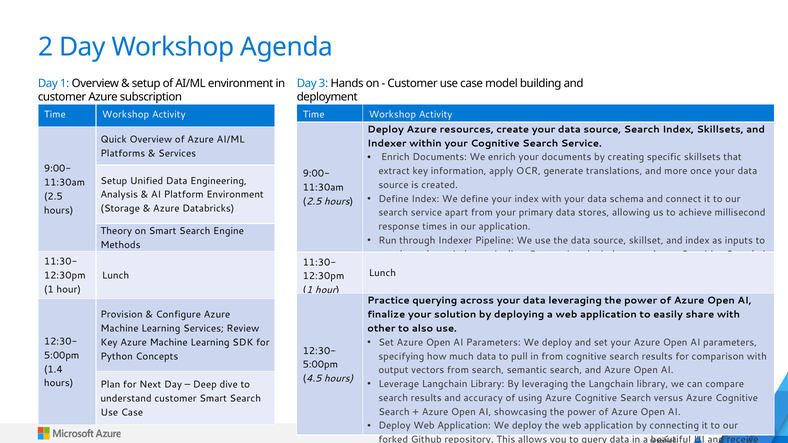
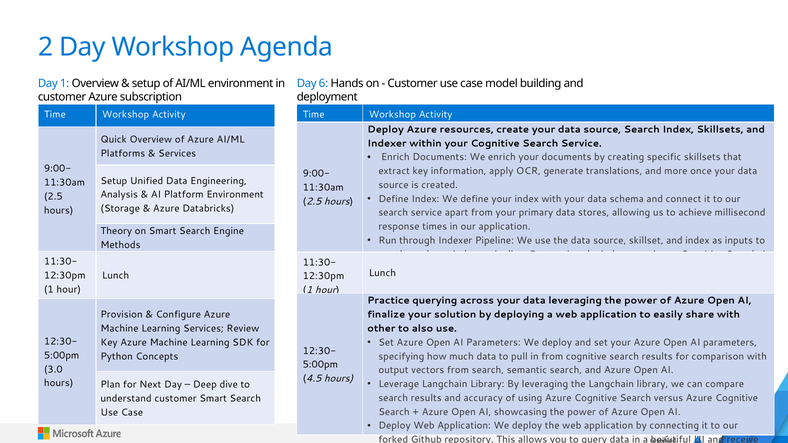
3: 3 -> 6 (324, 83)
1.4: 1.4 -> 3.0 (53, 369)
